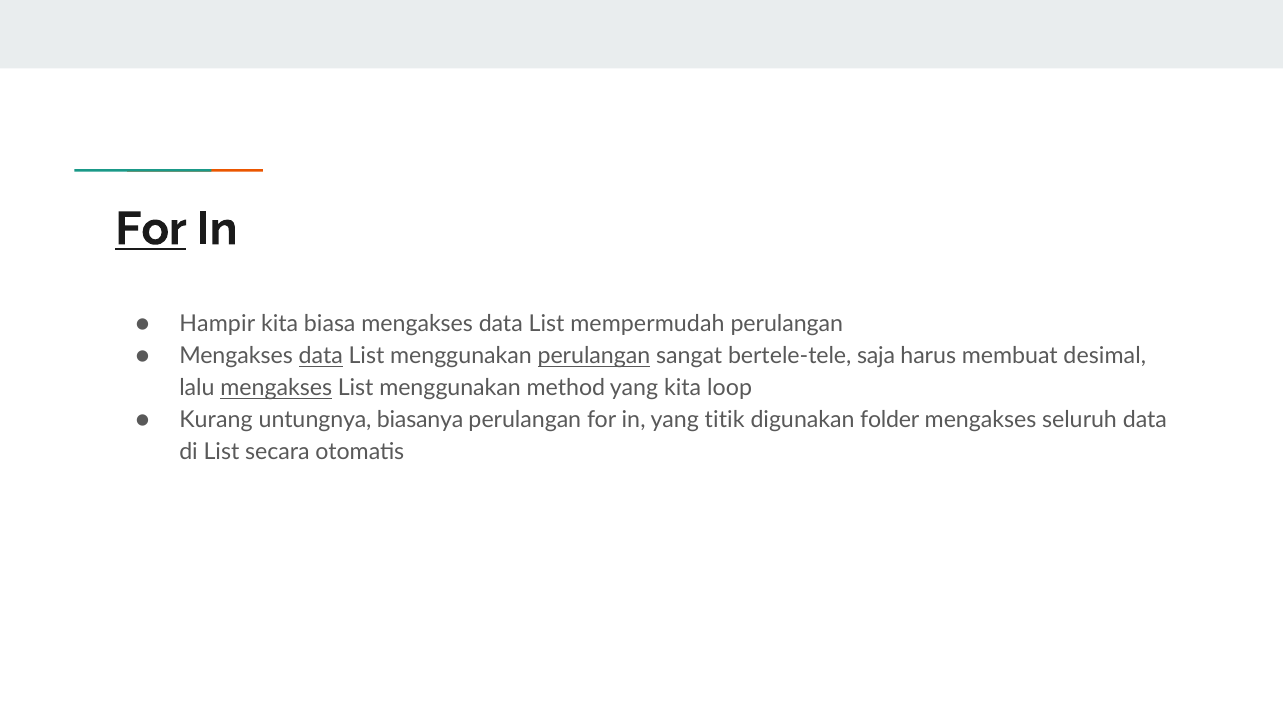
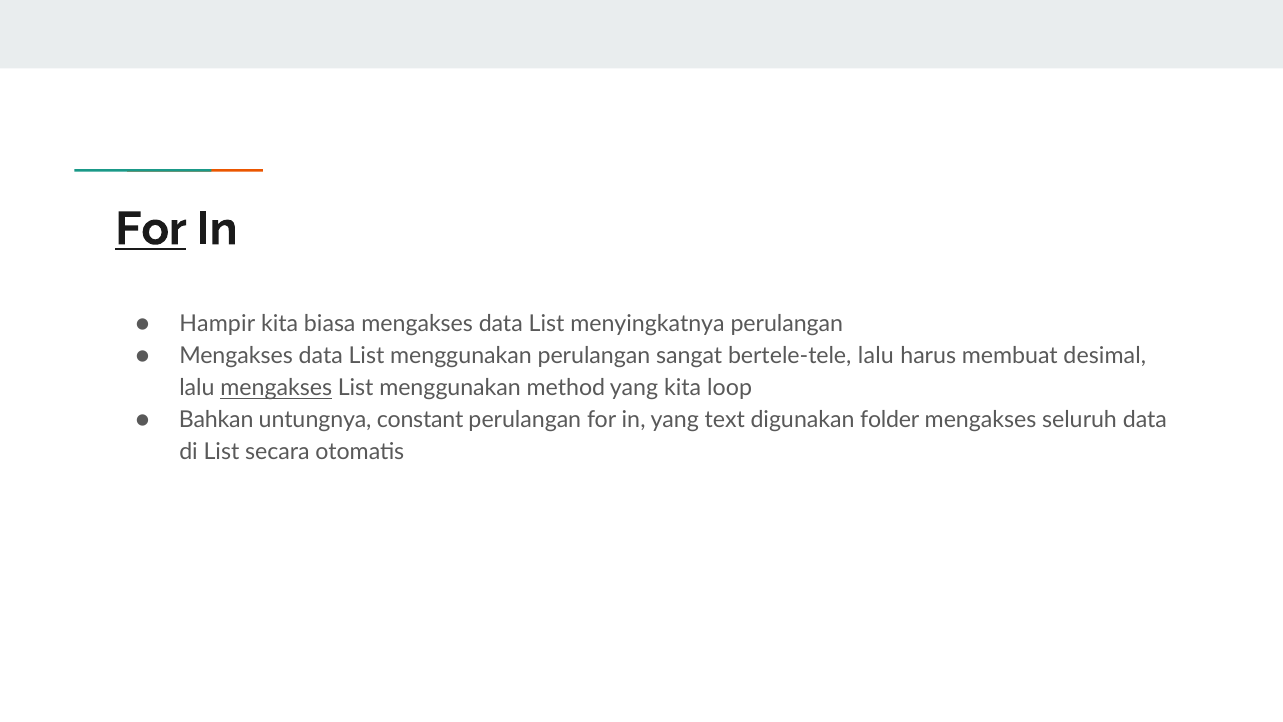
mempermudah: mempermudah -> menyingkatnya (647, 324)
data underline: present -> none (321, 356)
perulangan underline: present -> none (594, 356)
bertele-tele saja: saja -> lalu (876, 356)
Kurang: Kurang -> Bahkan (216, 420)
biasanya: biasanya -> constant (420, 420)
titik: titik -> text (725, 420)
